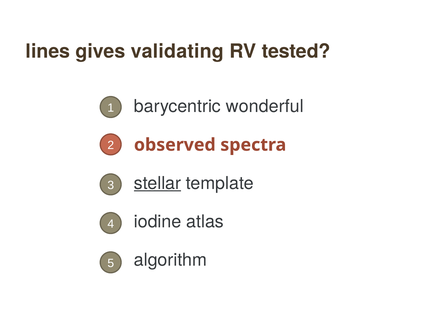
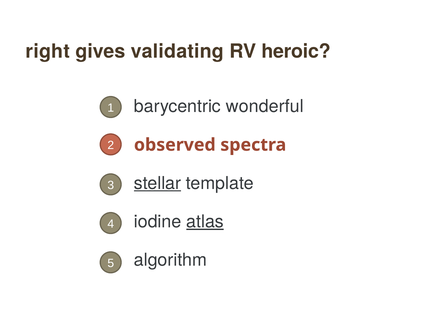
lines: lines -> right (48, 52)
tested: tested -> heroic (296, 52)
atlas underline: none -> present (205, 222)
